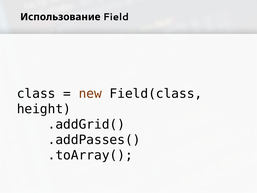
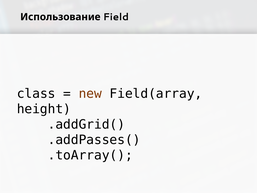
Field(class: Field(class -> Field(array (156, 93)
